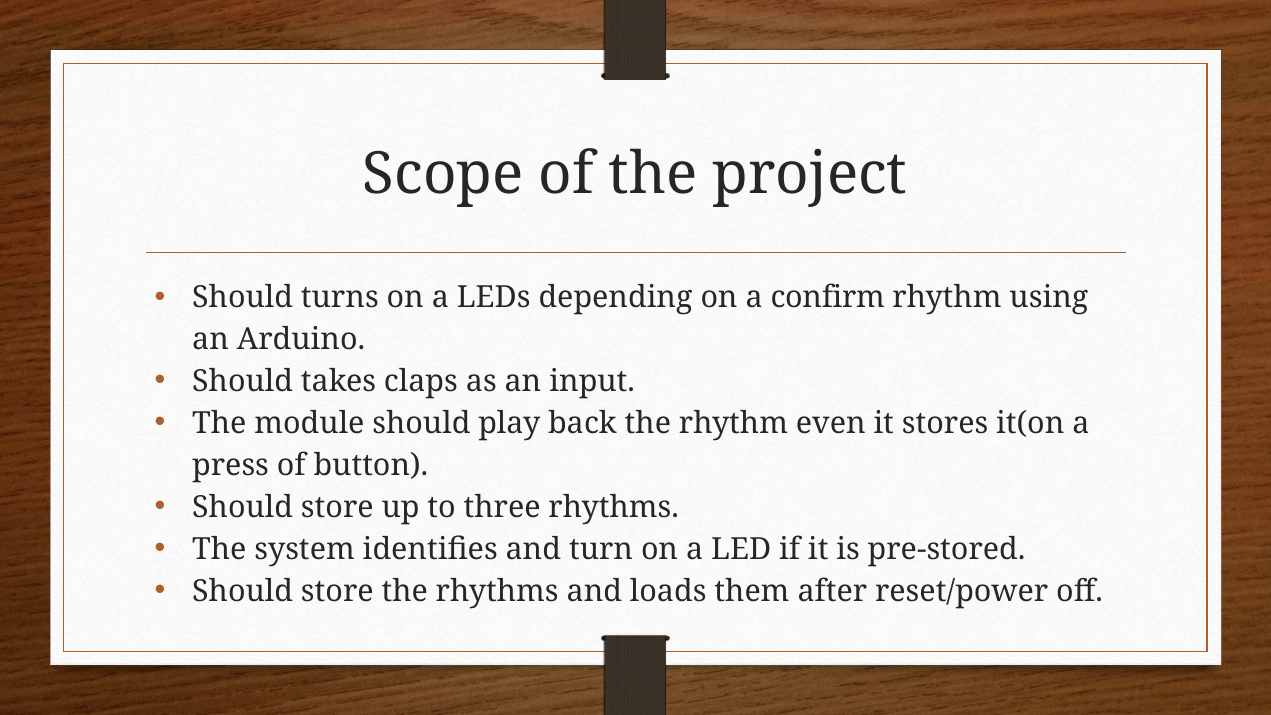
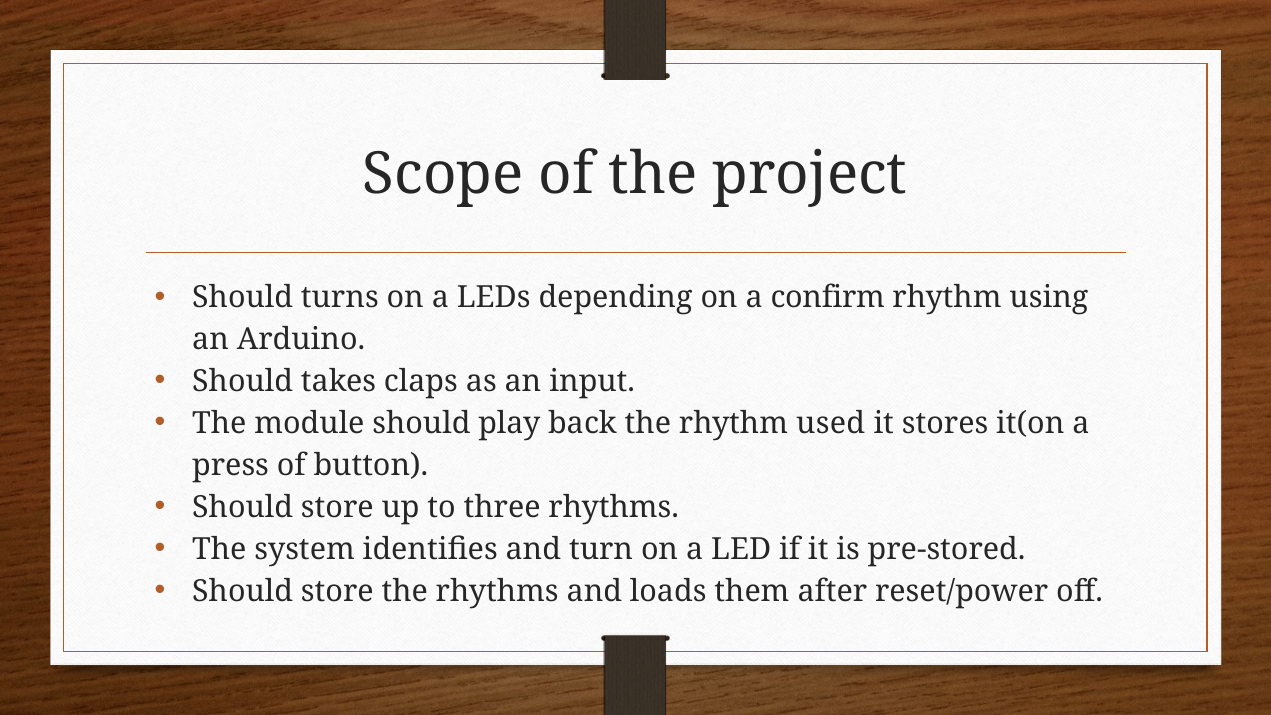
even: even -> used (831, 423)
